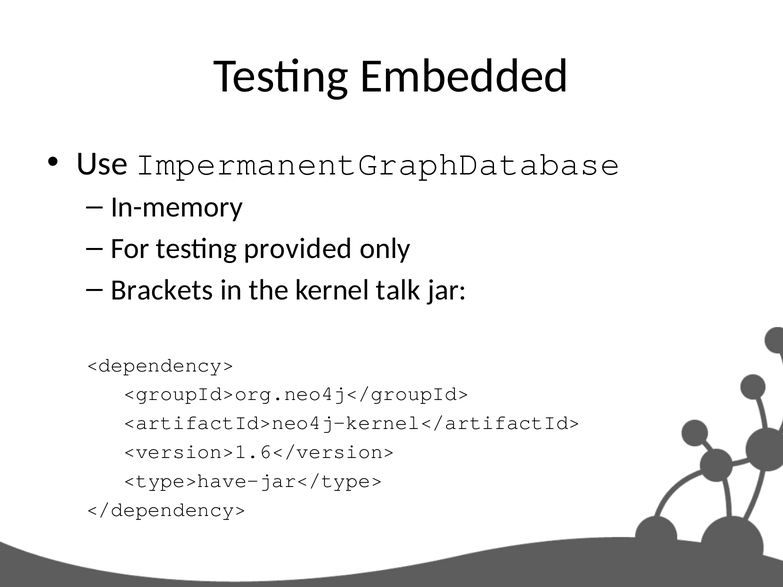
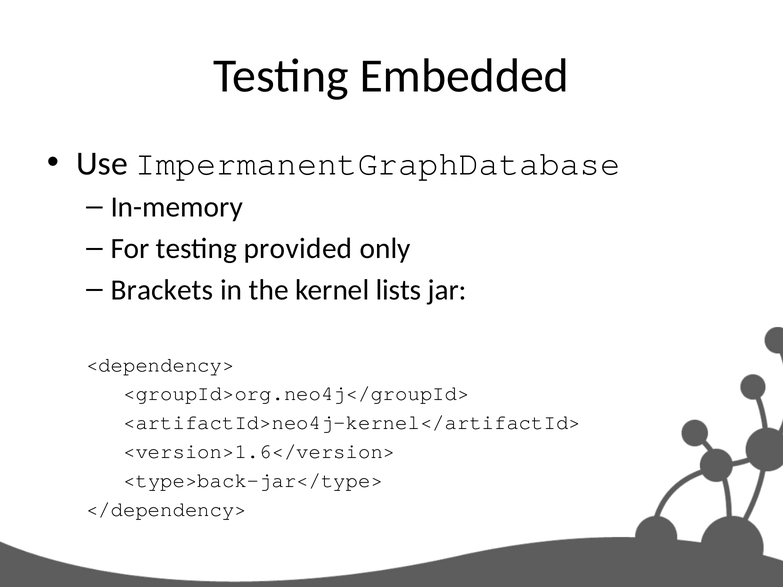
talk: talk -> lists (399, 290)
<type>have-jar</type>: <type>have-jar</type> -> <type>back-jar</type> (253, 481)
